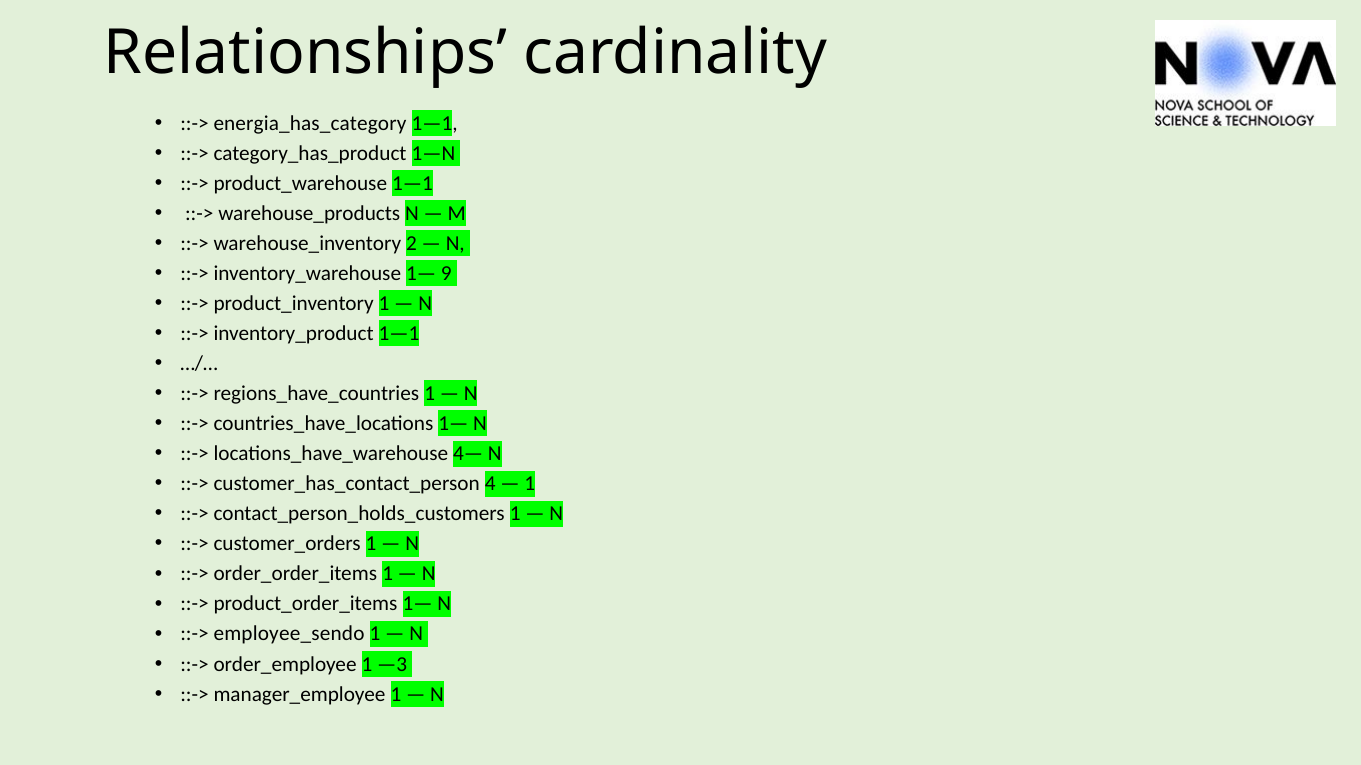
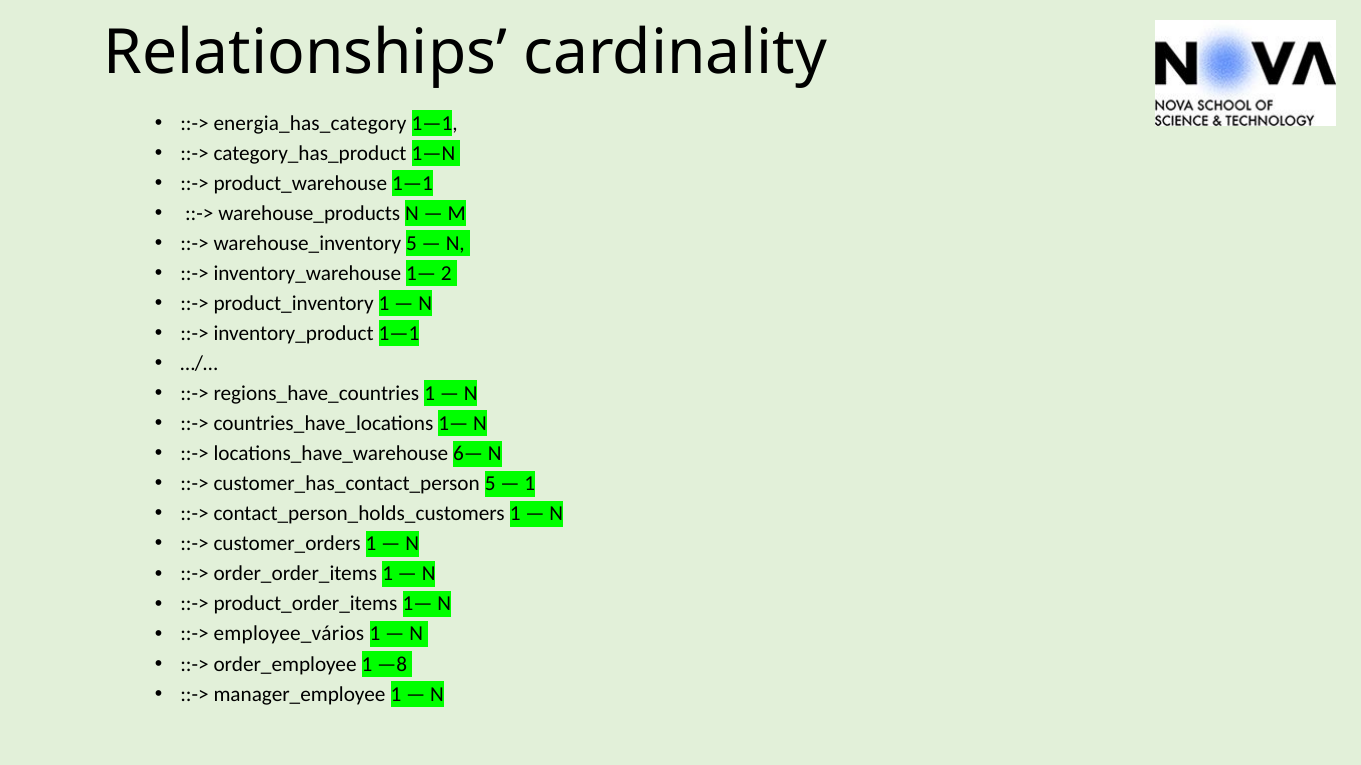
warehouse_inventory 2: 2 -> 5 (412, 244)
9: 9 -> 2 (446, 274)
4—: 4— -> 6— (468, 454)
customer_has_contact_person 4: 4 -> 5 (490, 484)
employee_sendo: employee_sendo -> employee_vários (289, 634)
—3: —3 -> —8 (392, 665)
